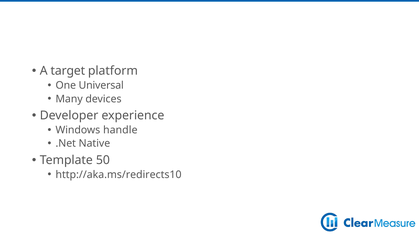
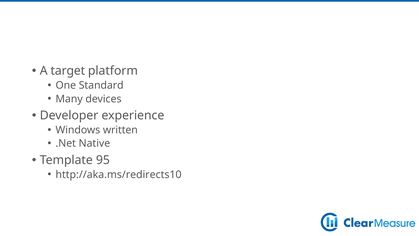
Universal: Universal -> Standard (101, 85)
handle: handle -> written (120, 130)
50: 50 -> 95 (103, 160)
